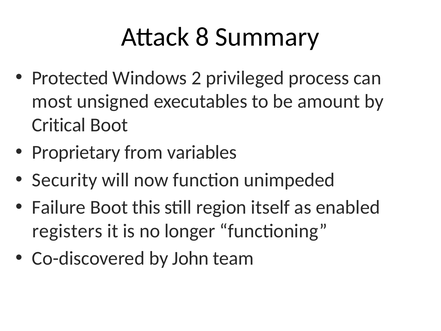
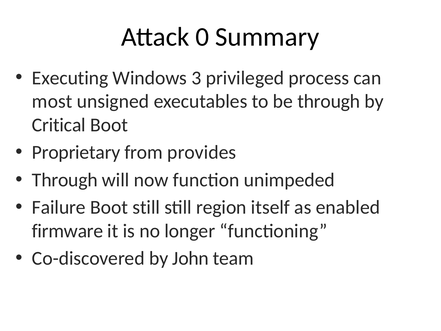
8: 8 -> 0 (202, 37)
Protected: Protected -> Executing (70, 78)
2: 2 -> 3 (196, 78)
be amount: amount -> through (329, 101)
variables: variables -> provides (202, 152)
Security: Security -> Through (65, 180)
Boot this: this -> still (146, 207)
registers: registers -> firmware (68, 231)
